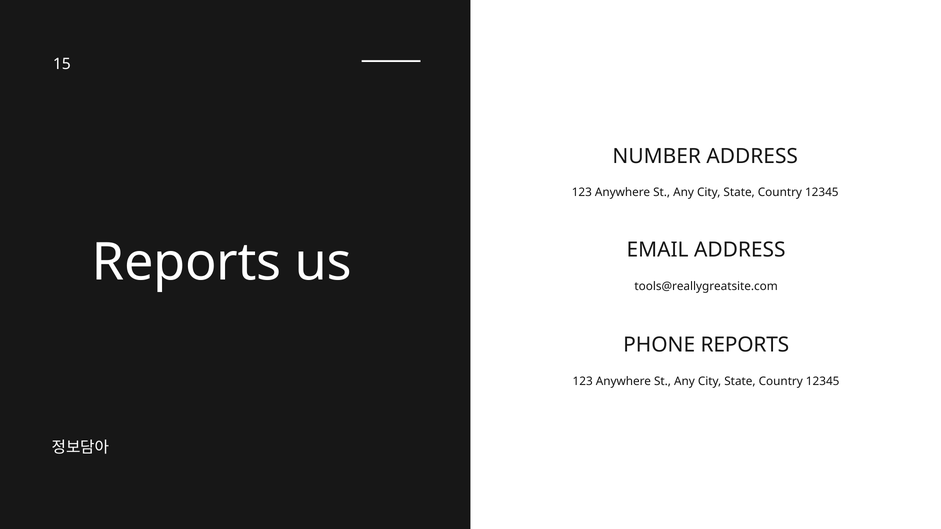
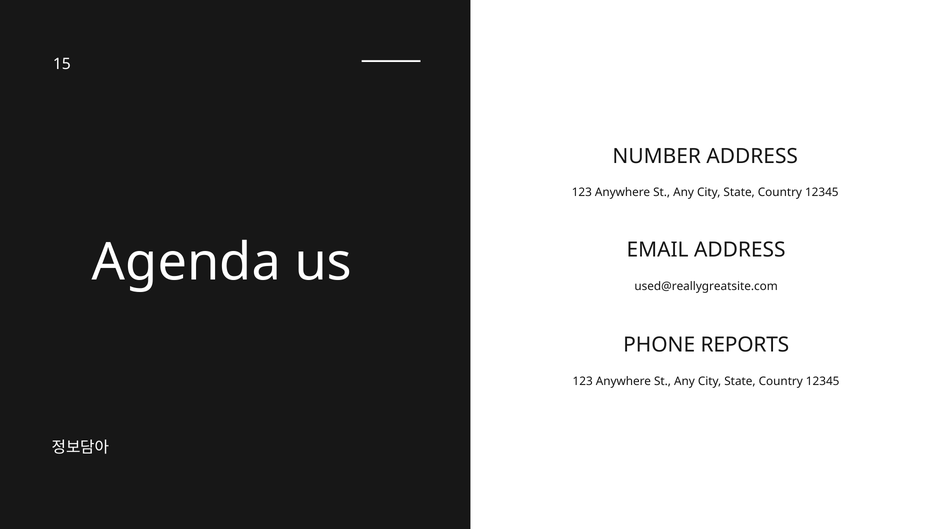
Reports: Reports -> Agenda (186, 262)
tools@reallygreatsite.com: tools@reallygreatsite.com -> used@reallygreatsite.com (706, 287)
